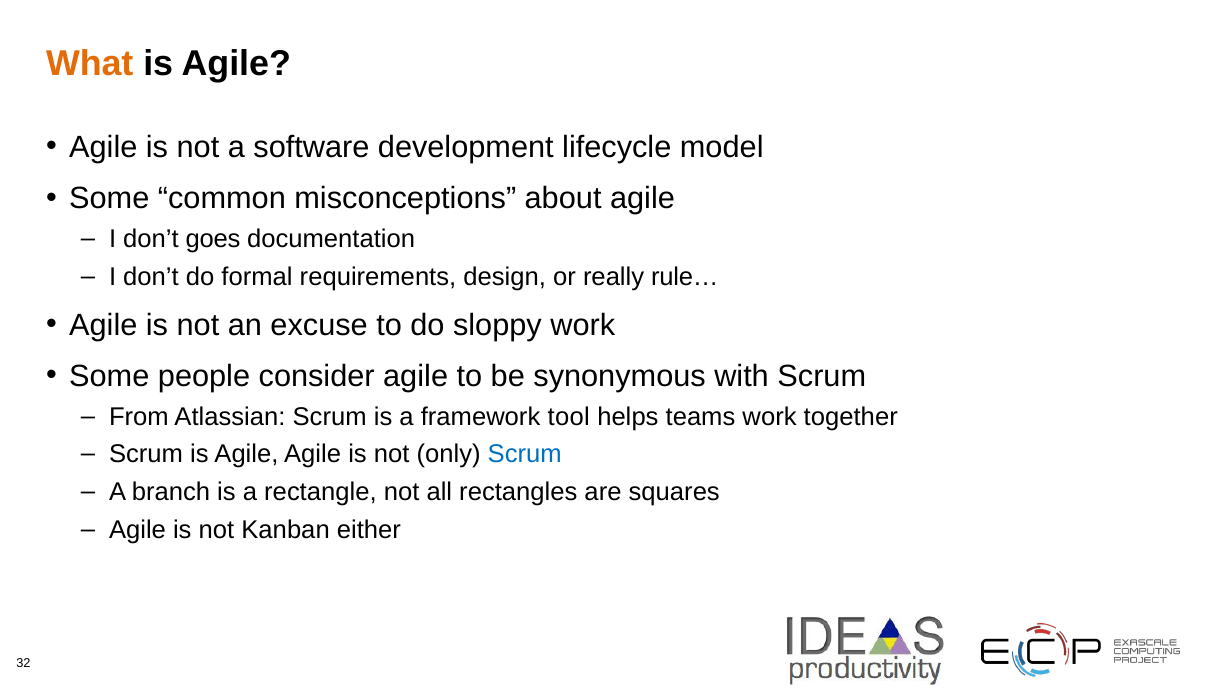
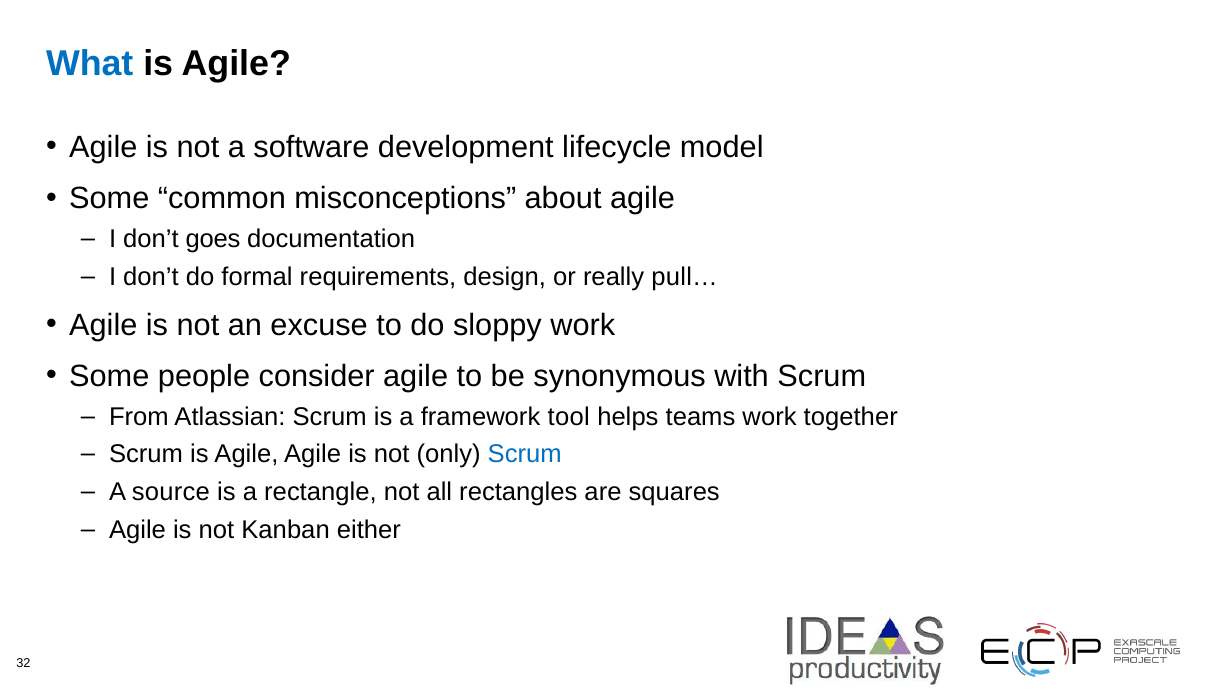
What colour: orange -> blue (90, 63)
rule…: rule… -> pull… (685, 277)
branch: branch -> source (171, 492)
